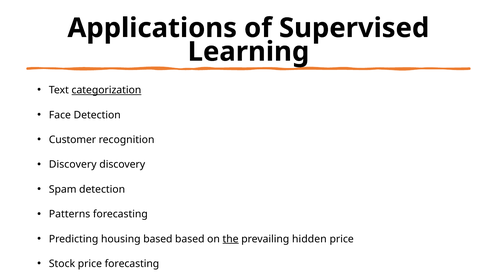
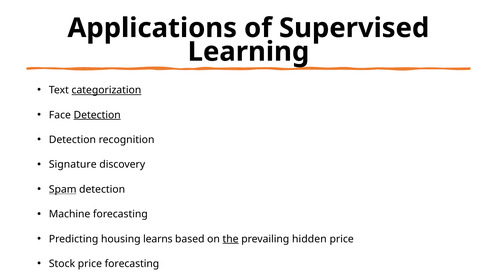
Detection underline: none -> present (97, 115)
Customer: Customer -> Detection (72, 140)
Discovery: Discovery -> Signature (73, 165)
Spam underline: none -> present (63, 190)
Patterns: Patterns -> Machine (70, 215)
housing based: based -> learns (158, 239)
